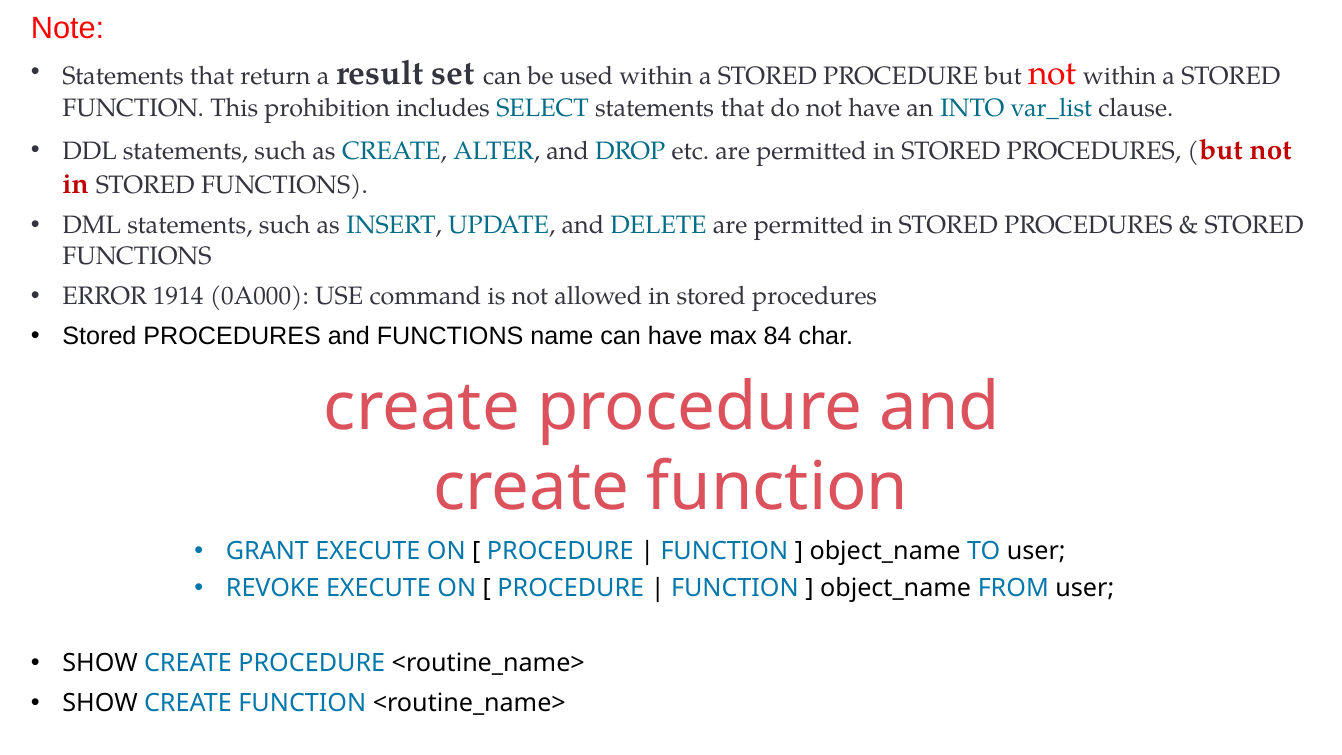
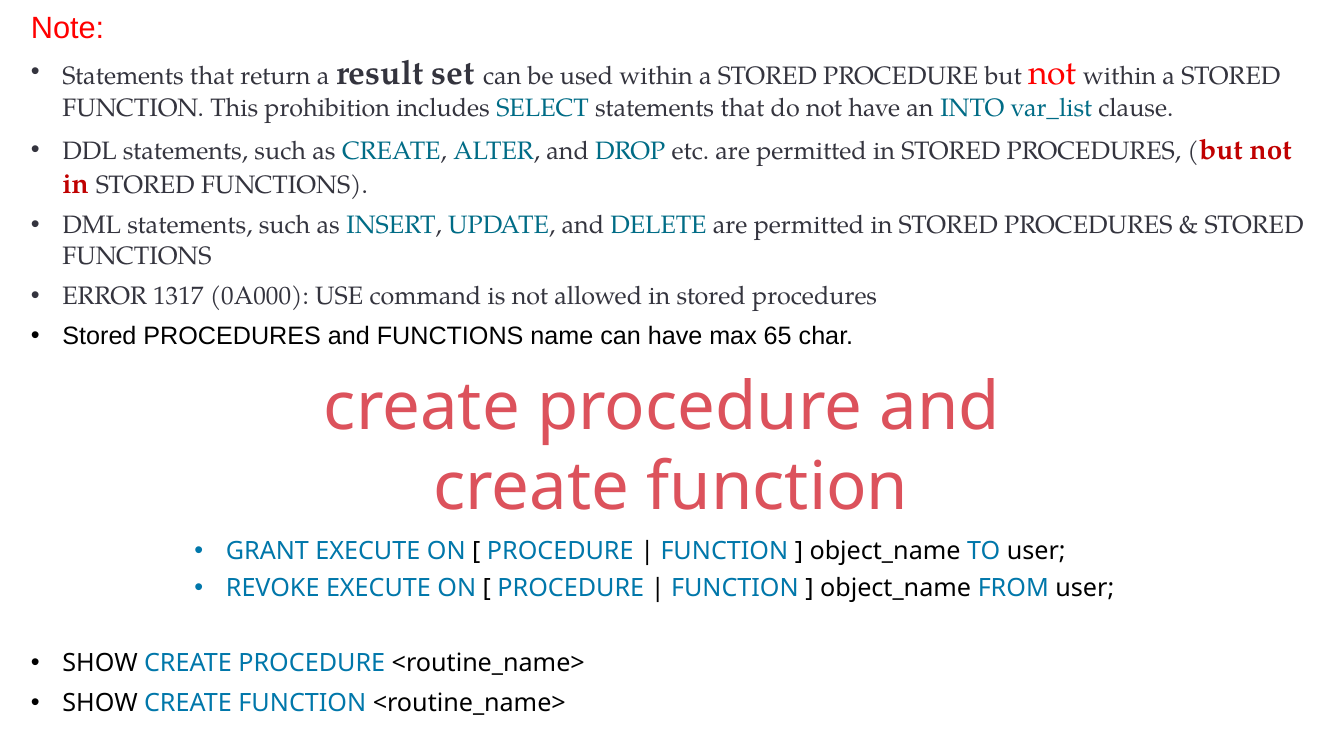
1914: 1914 -> 1317 (178, 296)
84: 84 -> 65 (778, 336)
